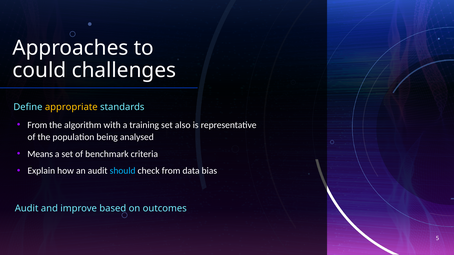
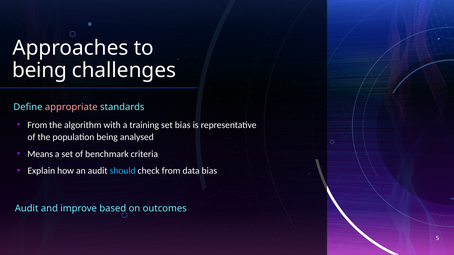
could: could -> being (40, 70)
appropriate colour: yellow -> pink (71, 107)
set also: also -> bias (183, 125)
